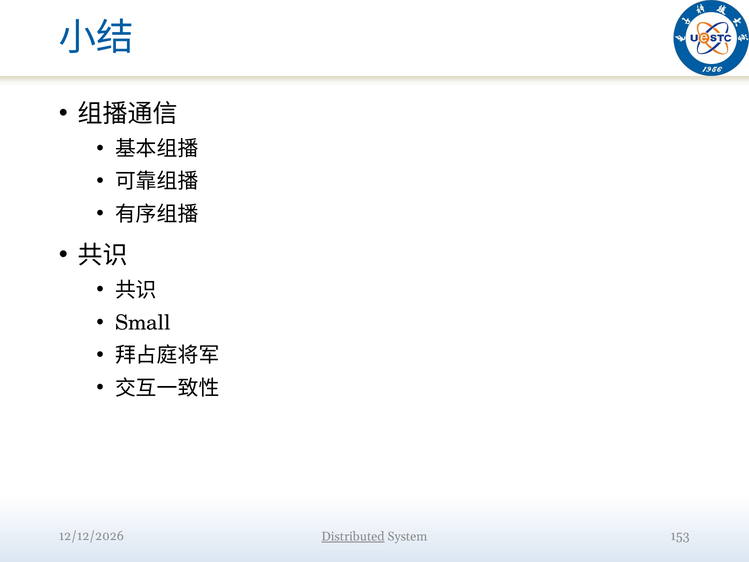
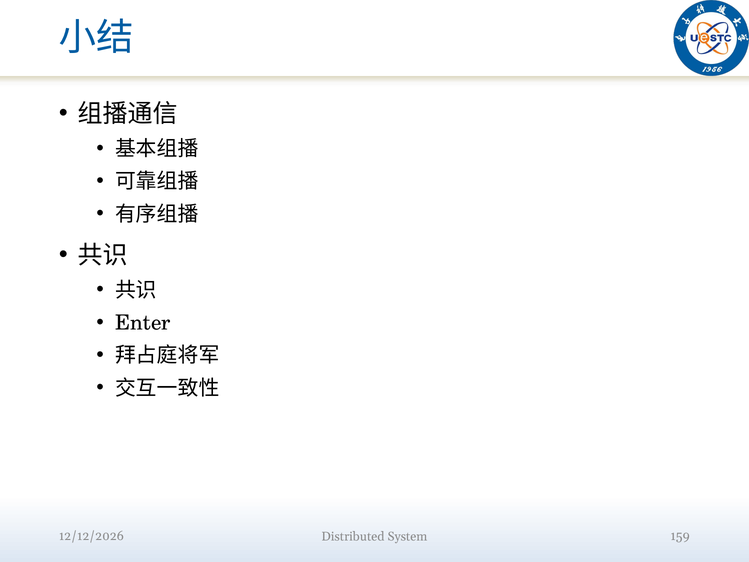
Small: Small -> Enter (143, 323)
Distributed underline: present -> none (353, 536)
153: 153 -> 159 (680, 536)
